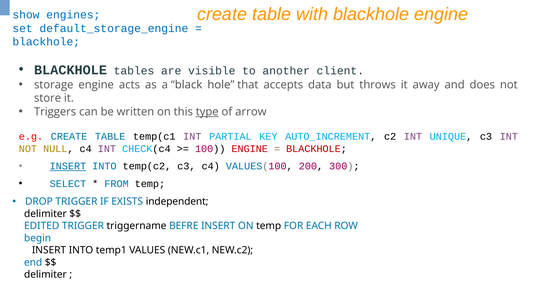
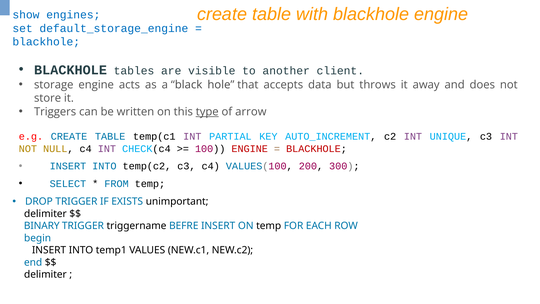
INSERT underline: present -> none (68, 166)
independent: independent -> unimportant (177, 201)
EDITED: EDITED -> BINARY (42, 226)
